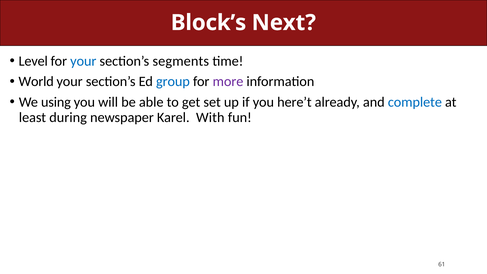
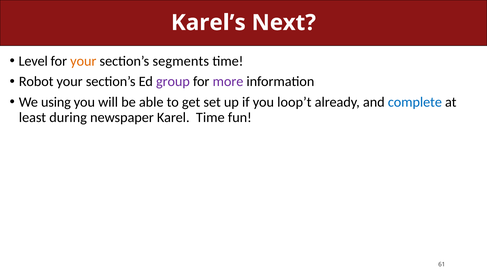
Block’s: Block’s -> Karel’s (208, 23)
your colour: blue -> orange (83, 61)
World: World -> Robot (36, 82)
group colour: blue -> purple (173, 82)
here’t: here’t -> loop’t (294, 102)
Karel With: With -> Time (210, 117)
